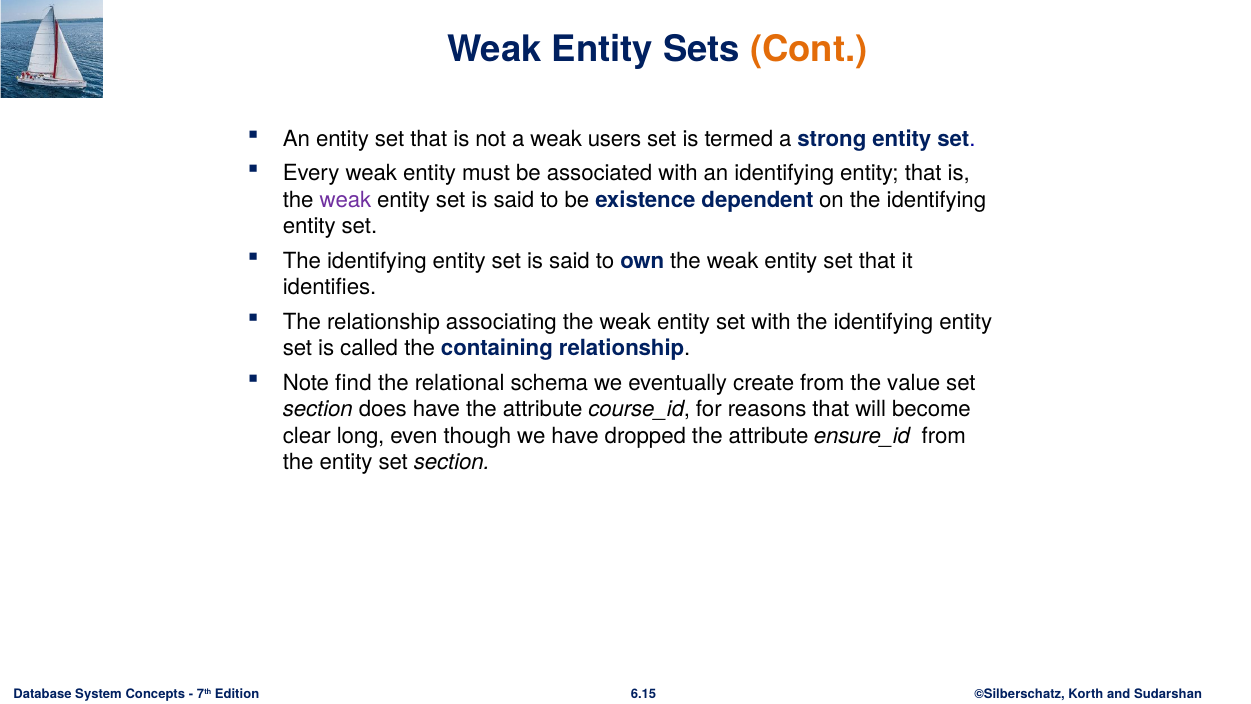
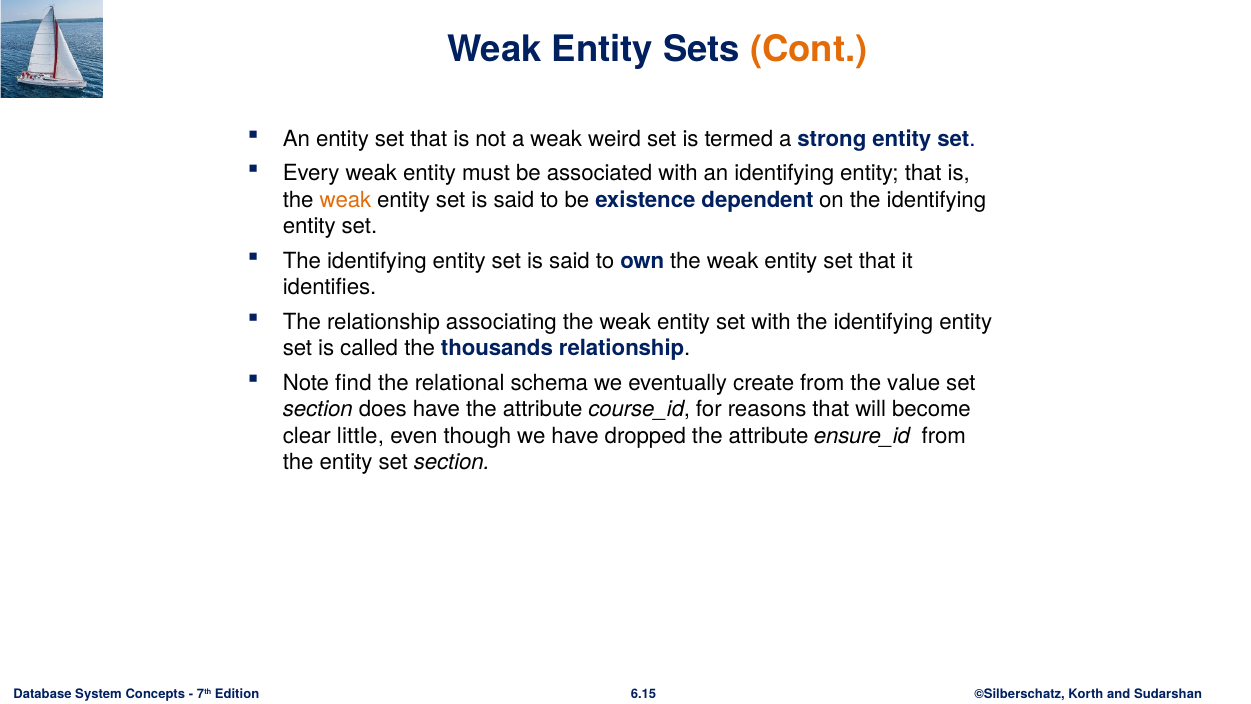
users: users -> weird (615, 139)
weak colour: purple -> orange (345, 200)
containing: containing -> thousands (497, 348)
long: long -> little (360, 436)
